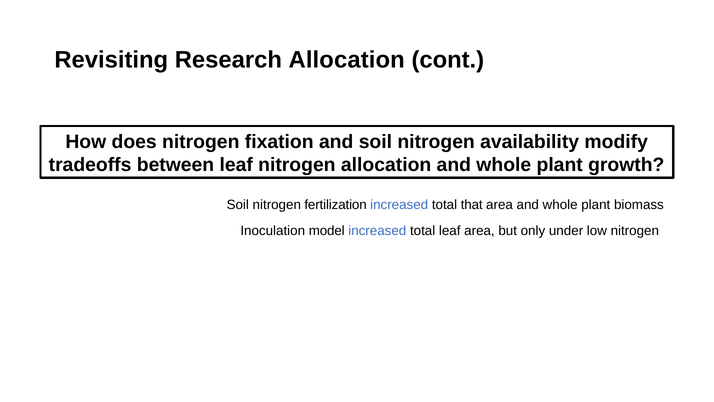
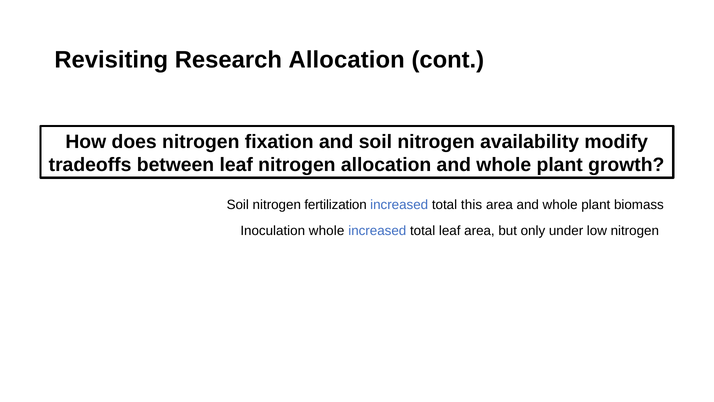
that: that -> this (472, 205)
Inoculation model: model -> whole (327, 230)
